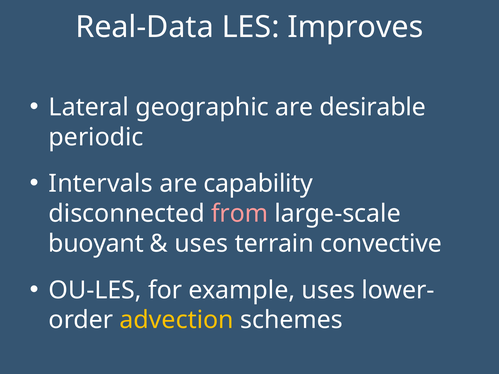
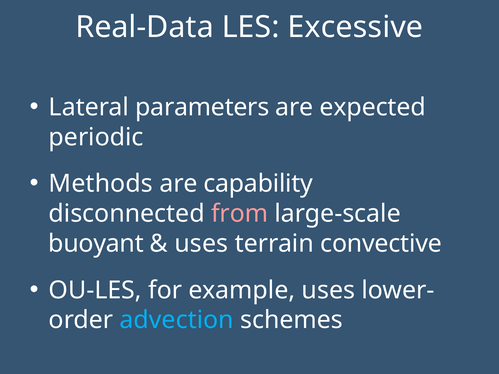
Improves: Improves -> Excessive (355, 27)
geographic: geographic -> parameters (202, 107)
desirable: desirable -> expected (373, 107)
Intervals: Intervals -> Methods (101, 184)
advection colour: yellow -> light blue (177, 320)
